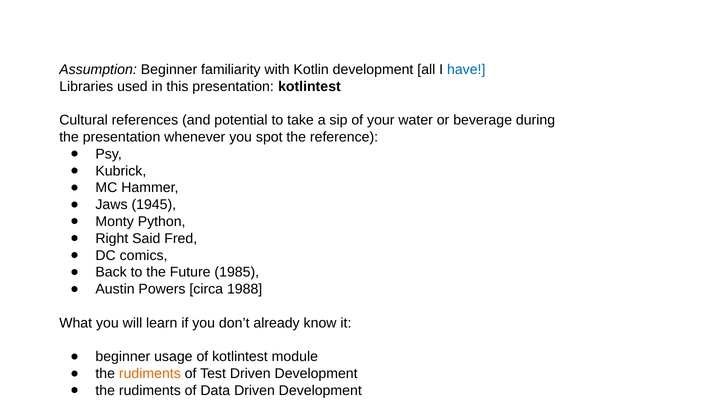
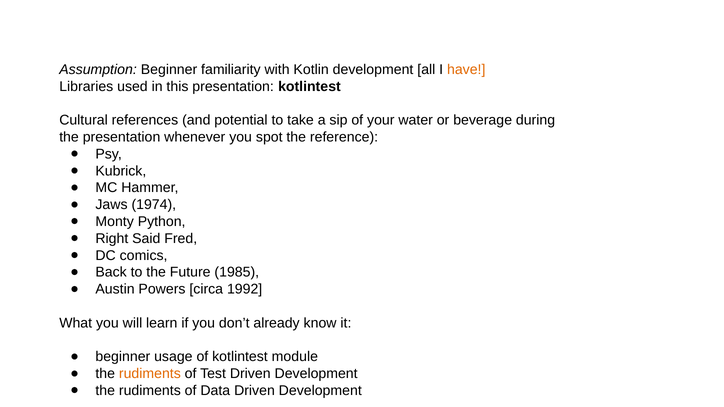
have colour: blue -> orange (466, 70)
1945: 1945 -> 1974 (154, 205)
1988: 1988 -> 1992 (245, 289)
